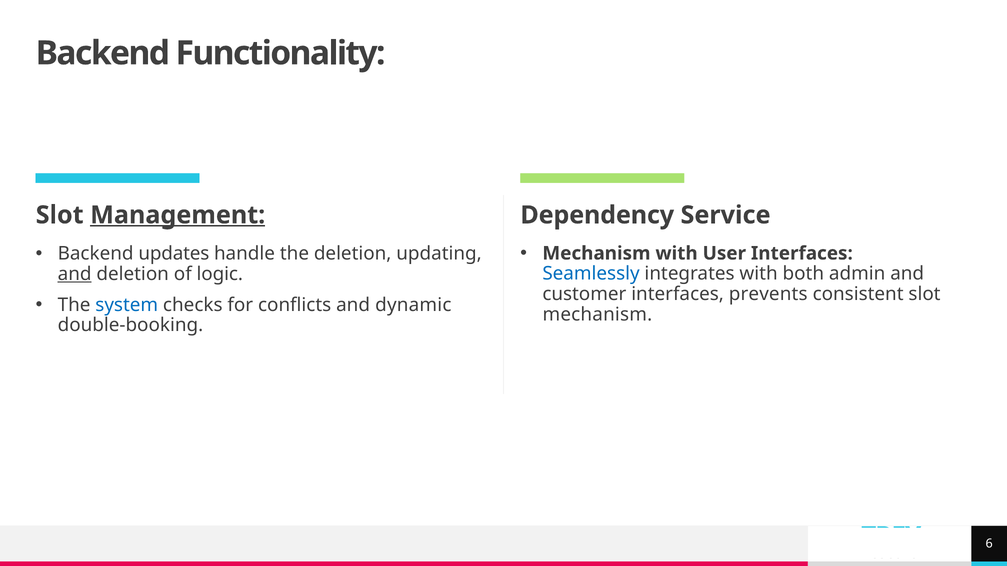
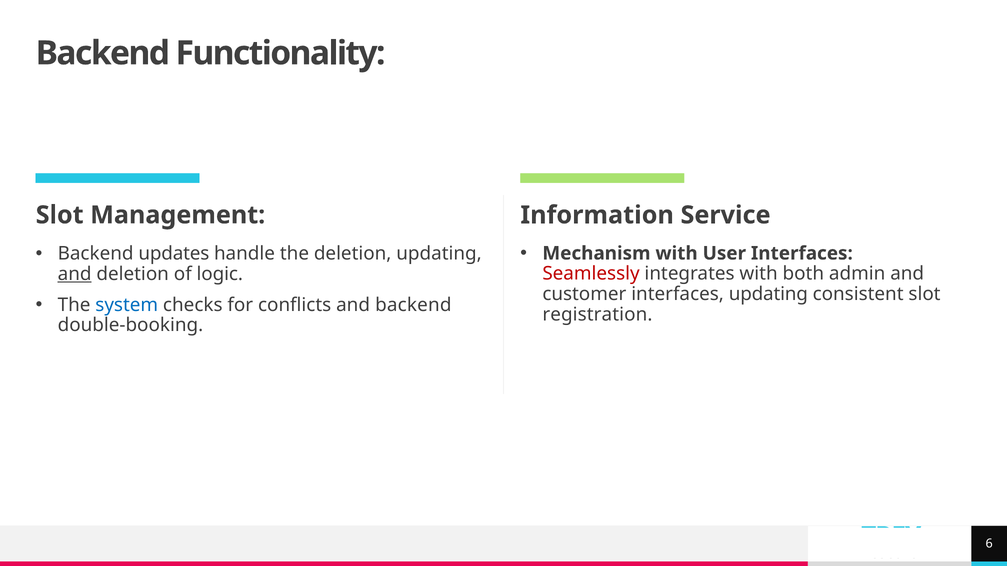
Management underline: present -> none (178, 215)
Dependency: Dependency -> Information (597, 215)
Seamlessly colour: blue -> red (591, 274)
interfaces prevents: prevents -> updating (768, 294)
and dynamic: dynamic -> backend (413, 305)
mechanism: mechanism -> registration (597, 315)
